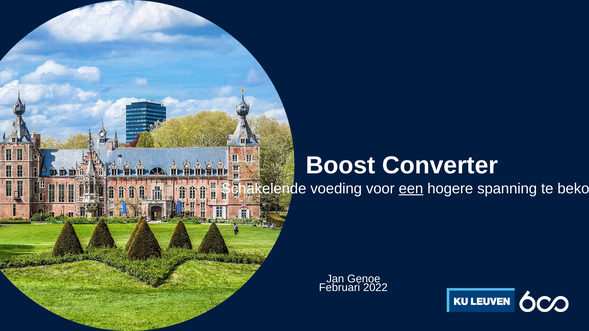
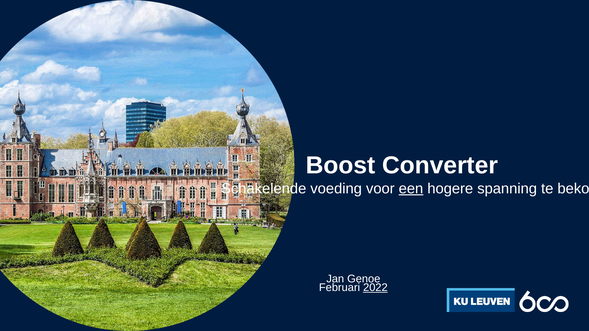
2022 underline: none -> present (375, 288)
